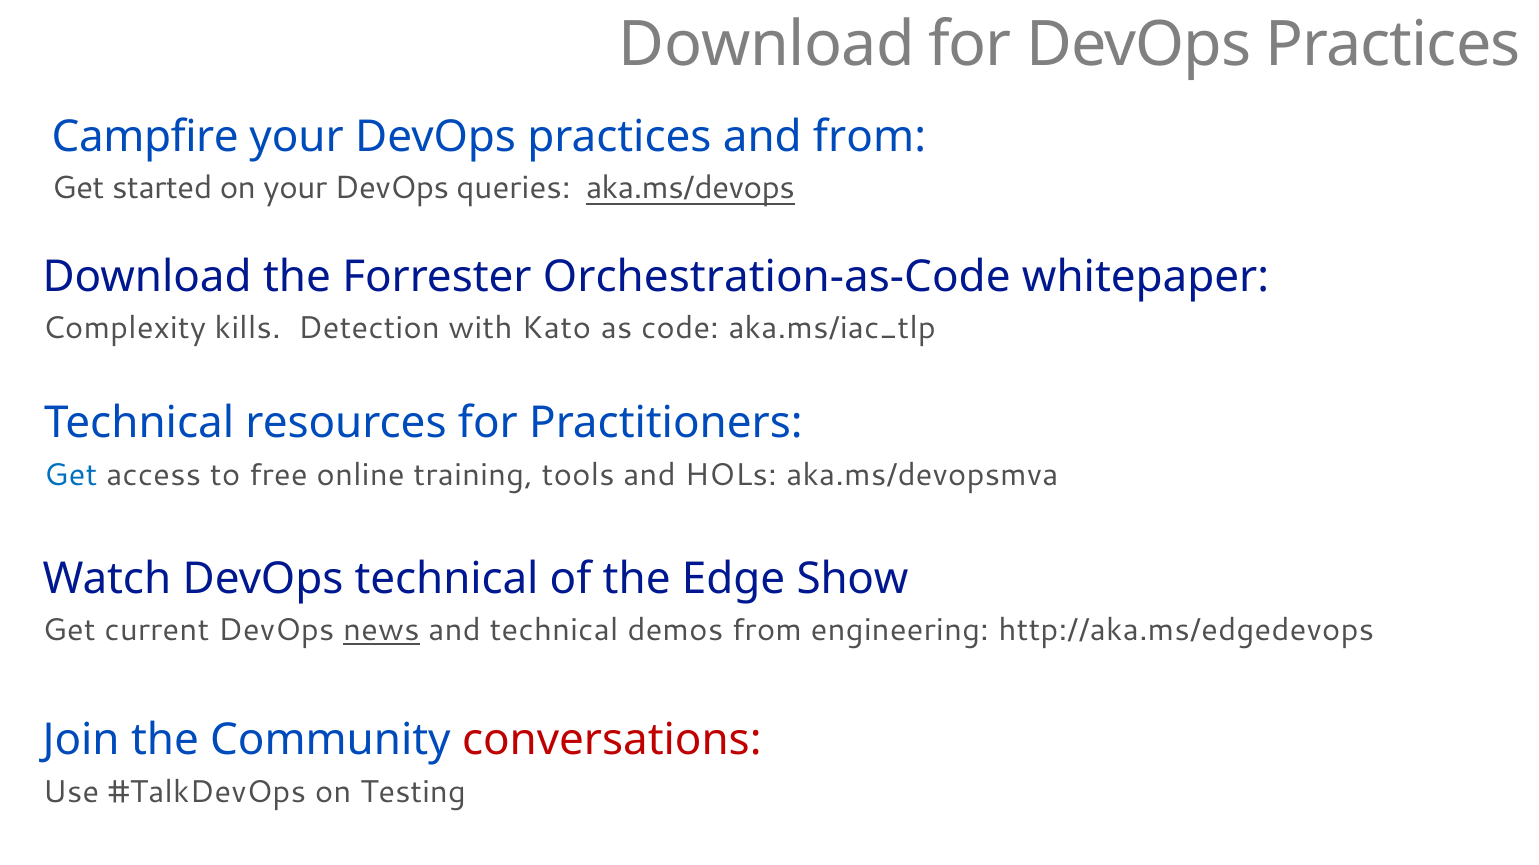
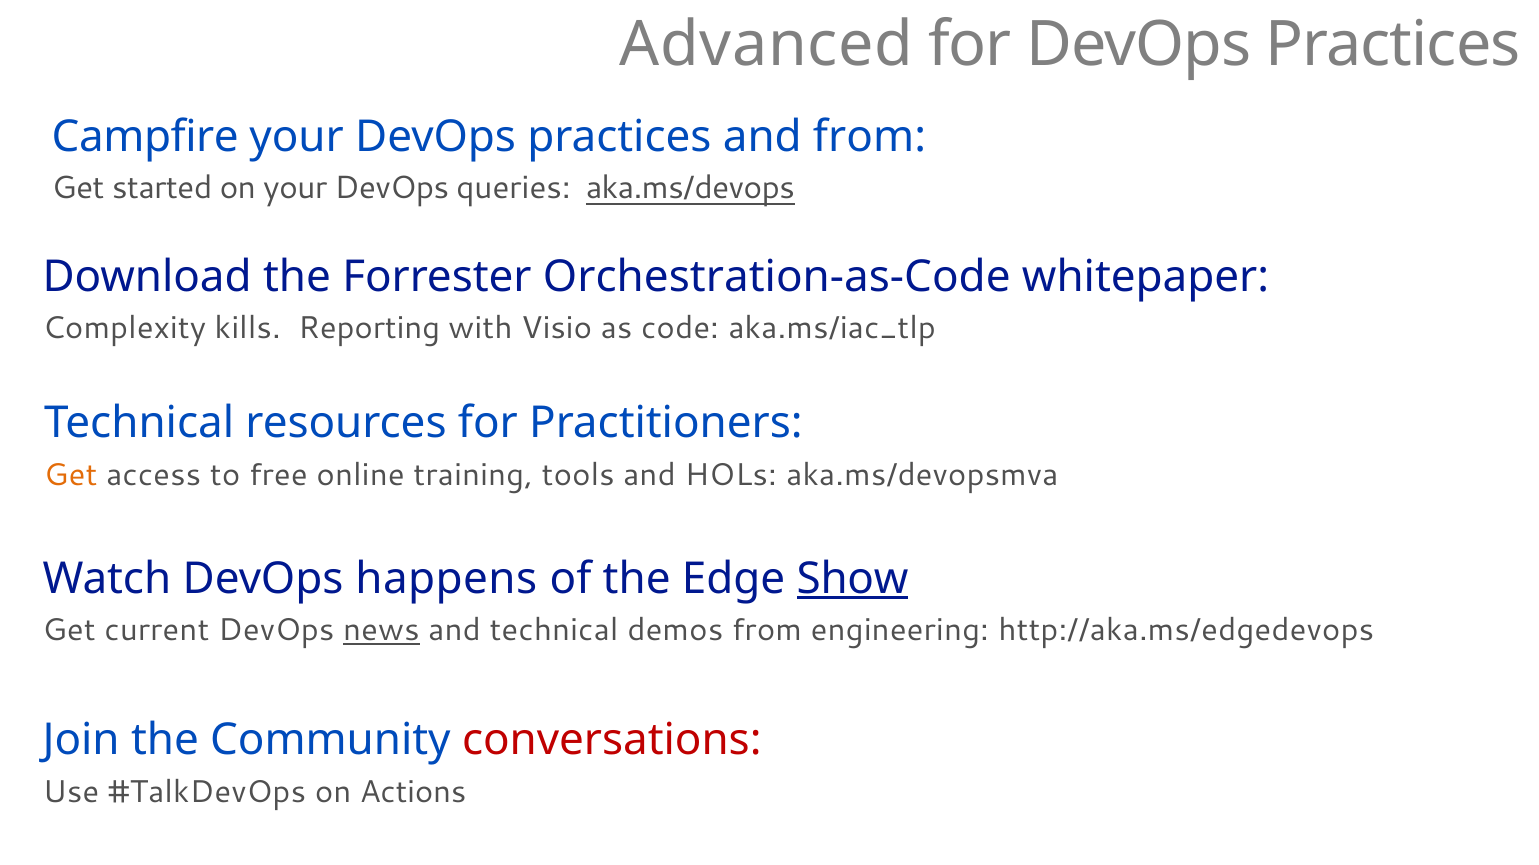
Download: Download -> Advanced (766, 45)
Detection: Detection -> Reporting (369, 328)
Kato: Kato -> Visio (557, 328)
Get colour: blue -> orange (71, 475)
DevOps technical: technical -> happens (446, 579)
Show underline: none -> present (853, 579)
Testing: Testing -> Actions (413, 792)
